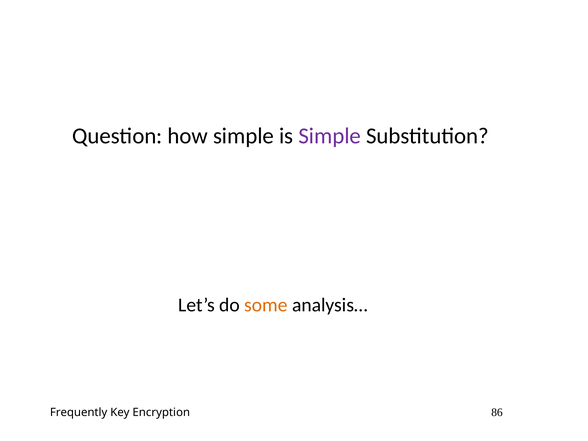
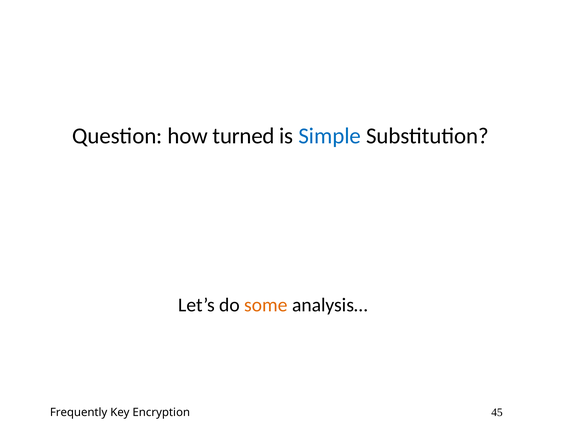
how simple: simple -> turned (244, 136)
Simple colour: purple -> blue (330, 136)
86: 86 -> 45 (497, 412)
